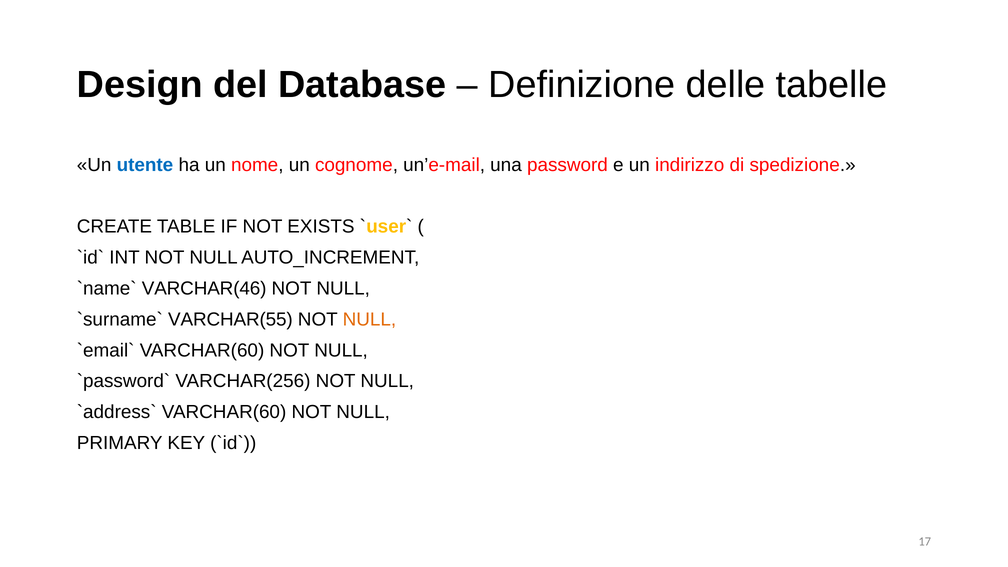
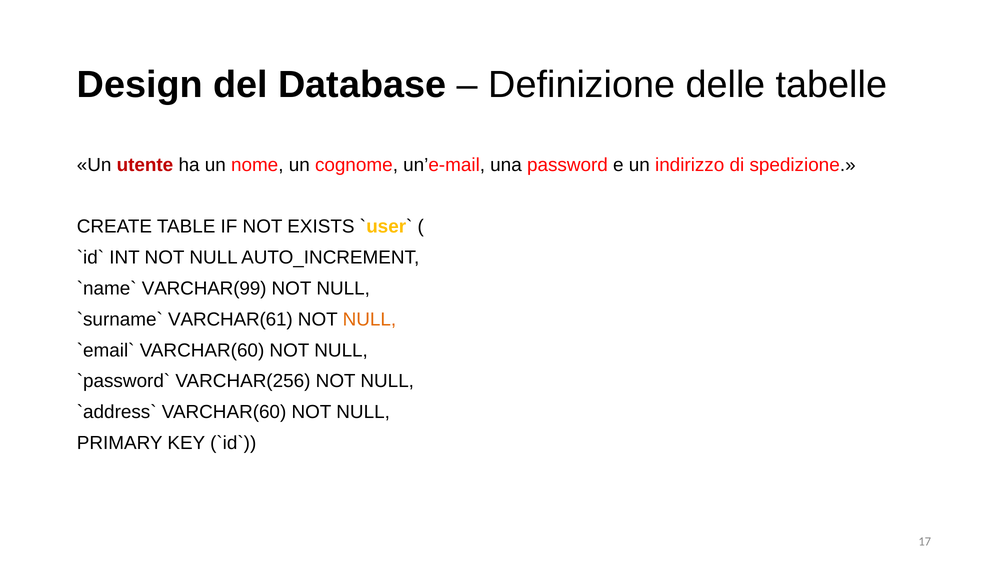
utente colour: blue -> red (145, 165)
VARCHAR(46: VARCHAR(46 -> VARCHAR(99 (204, 288)
VARCHAR(55: VARCHAR(55 -> VARCHAR(61 (230, 319)
